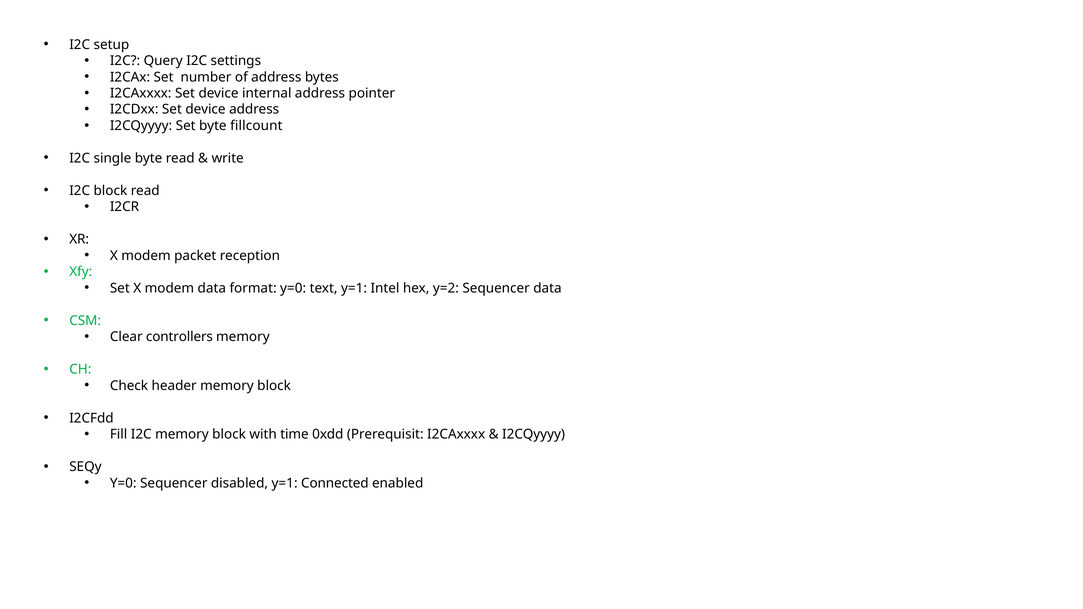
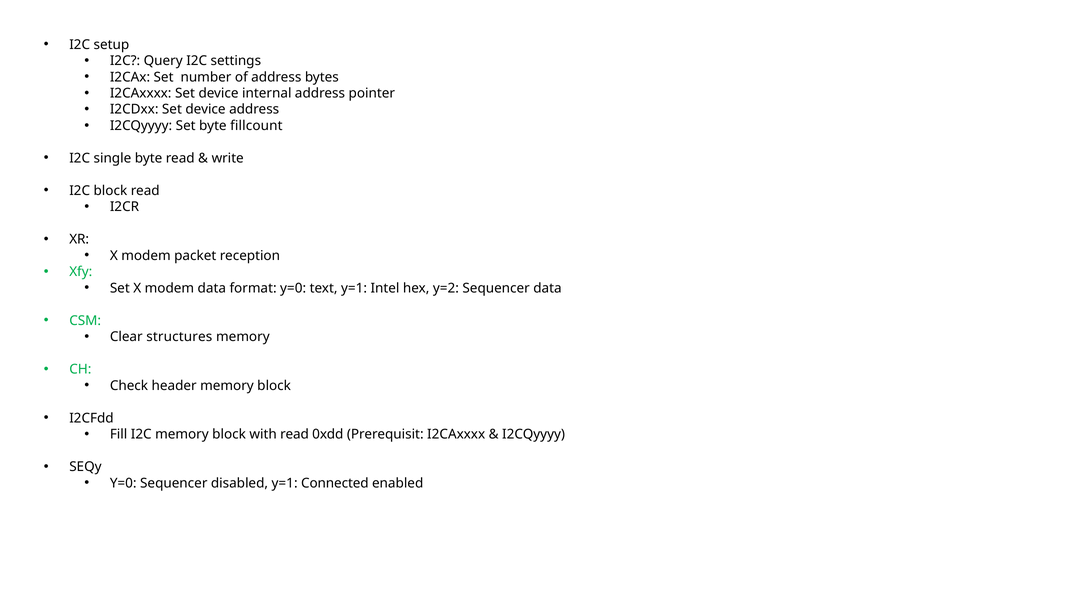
controllers: controllers -> structures (179, 337)
with time: time -> read (295, 434)
